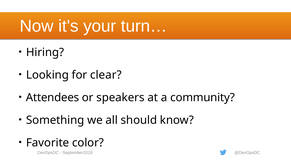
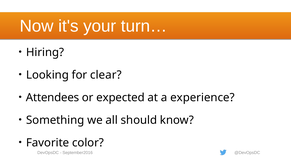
speakers: speakers -> expected (121, 97)
community: community -> experience (202, 97)
